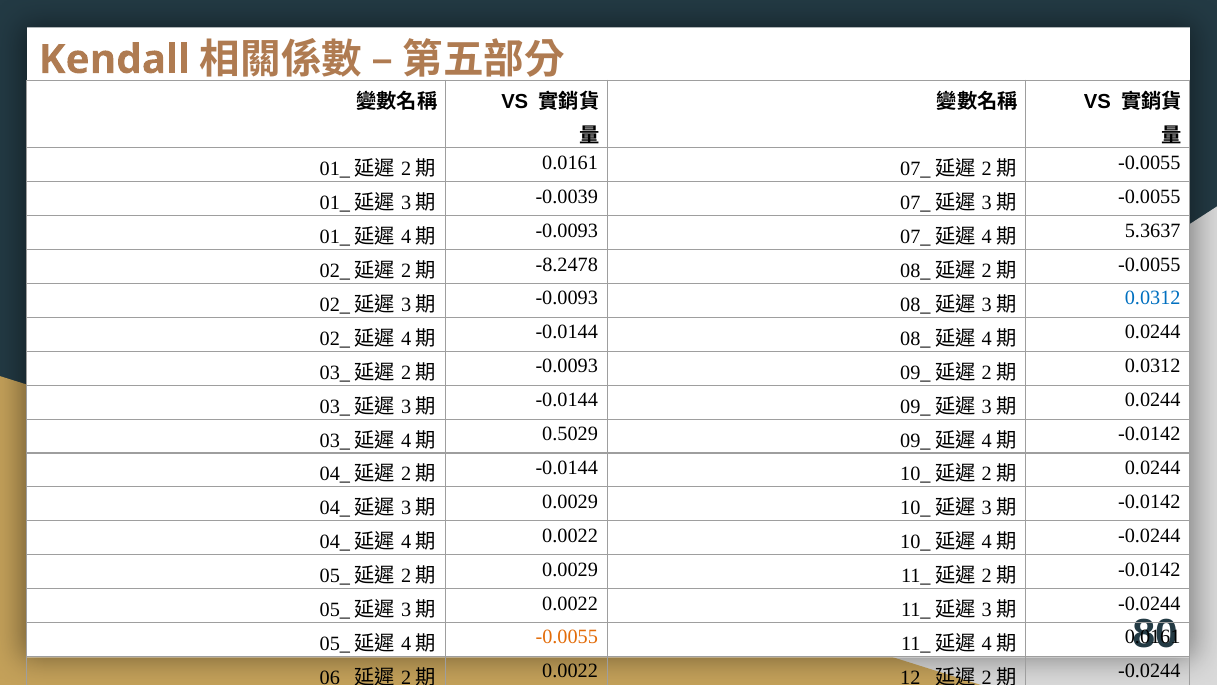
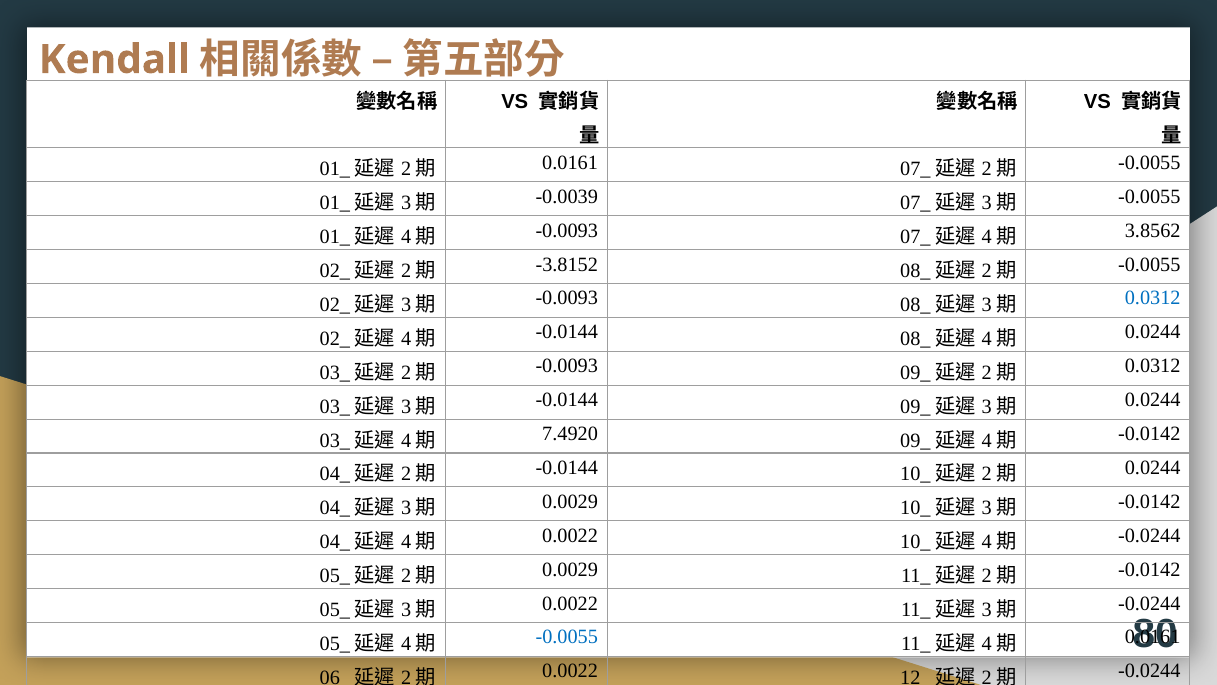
5.3637: 5.3637 -> 3.8562 (1153, 230)
-8.2478: -8.2478 -> -3.8152 (567, 264)
0.5029: 0.5029 -> 7.4920 (570, 434)
-0.0055 colour: orange -> blue (567, 637)
